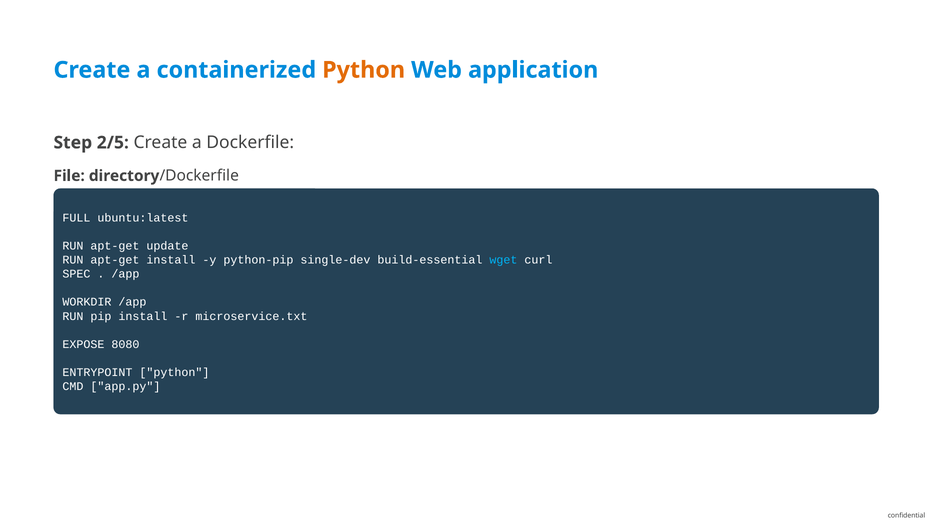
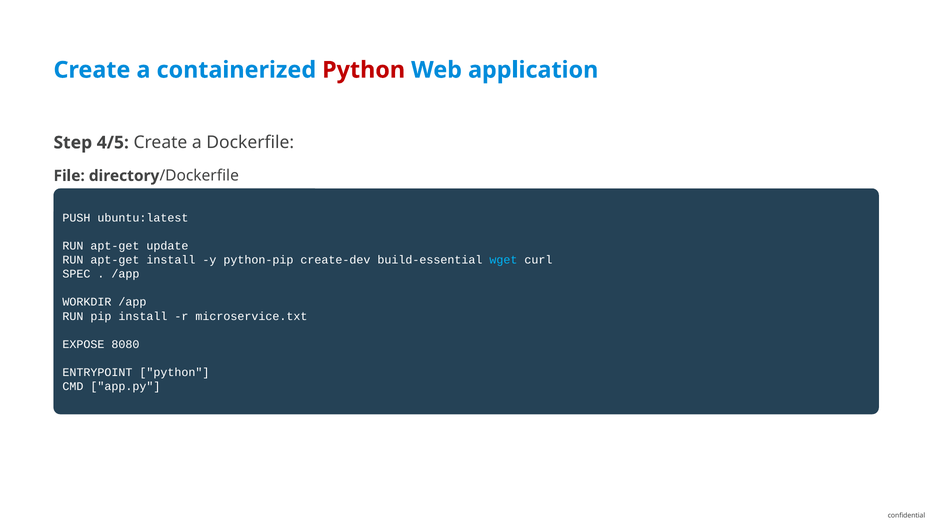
Python colour: orange -> red (364, 70)
2/5: 2/5 -> 4/5 (113, 142)
FULL: FULL -> PUSH (76, 218)
single-dev: single-dev -> create-dev (335, 260)
